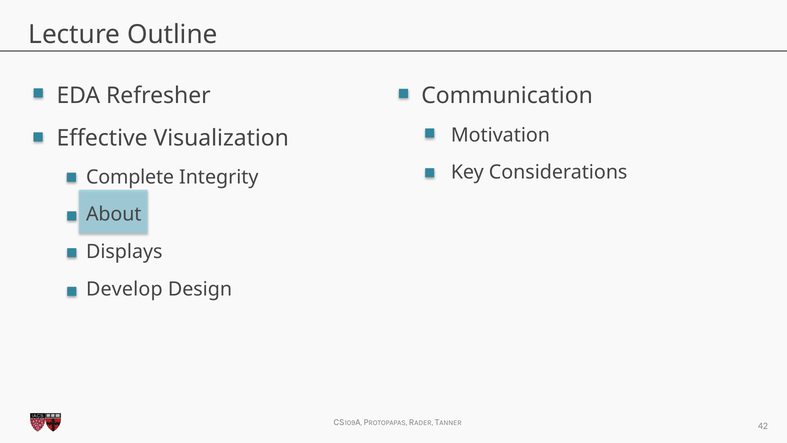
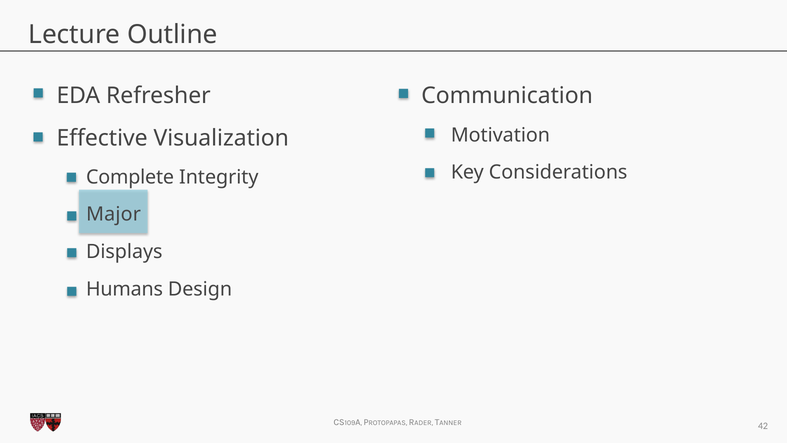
About: About -> Major (114, 214)
Develop: Develop -> Humans (124, 289)
